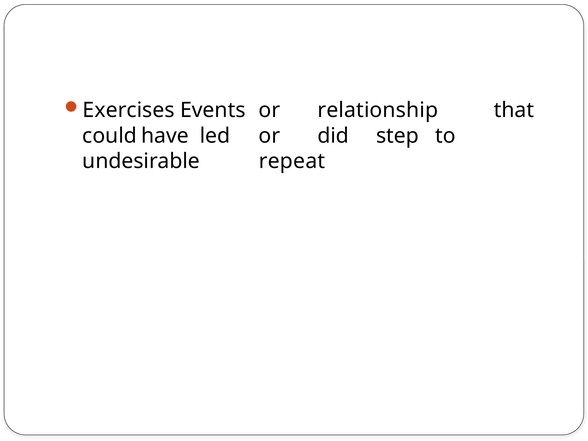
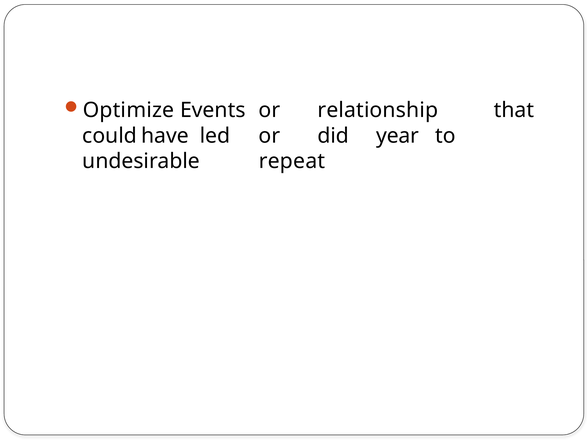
Exercises: Exercises -> Optimize (128, 110)
step: step -> year (398, 136)
